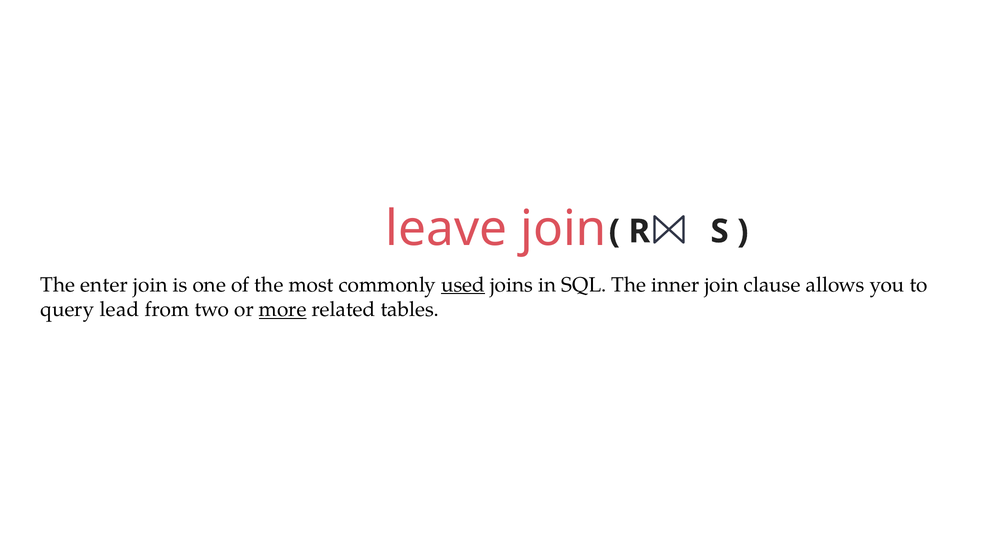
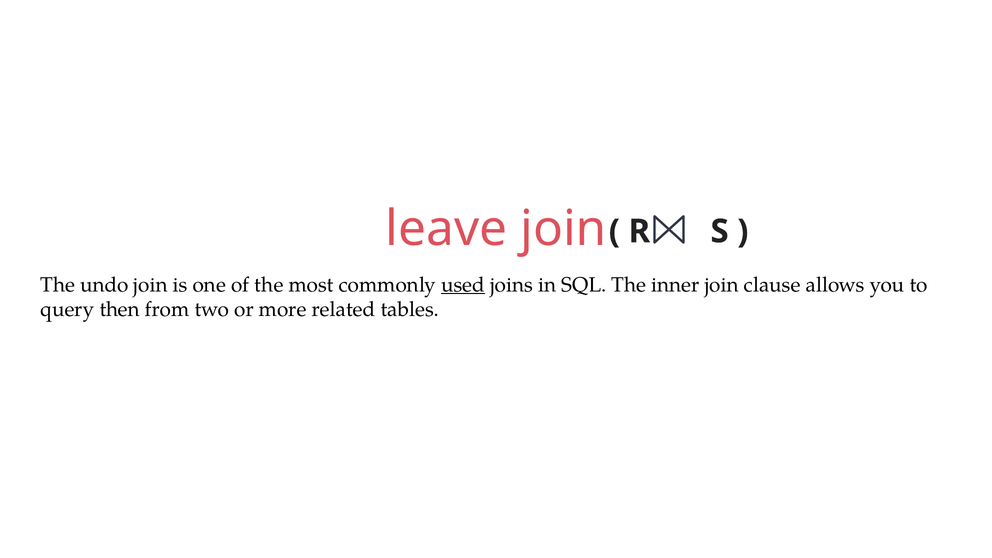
enter: enter -> undo (104, 285)
lead: lead -> then (120, 309)
more underline: present -> none (283, 309)
